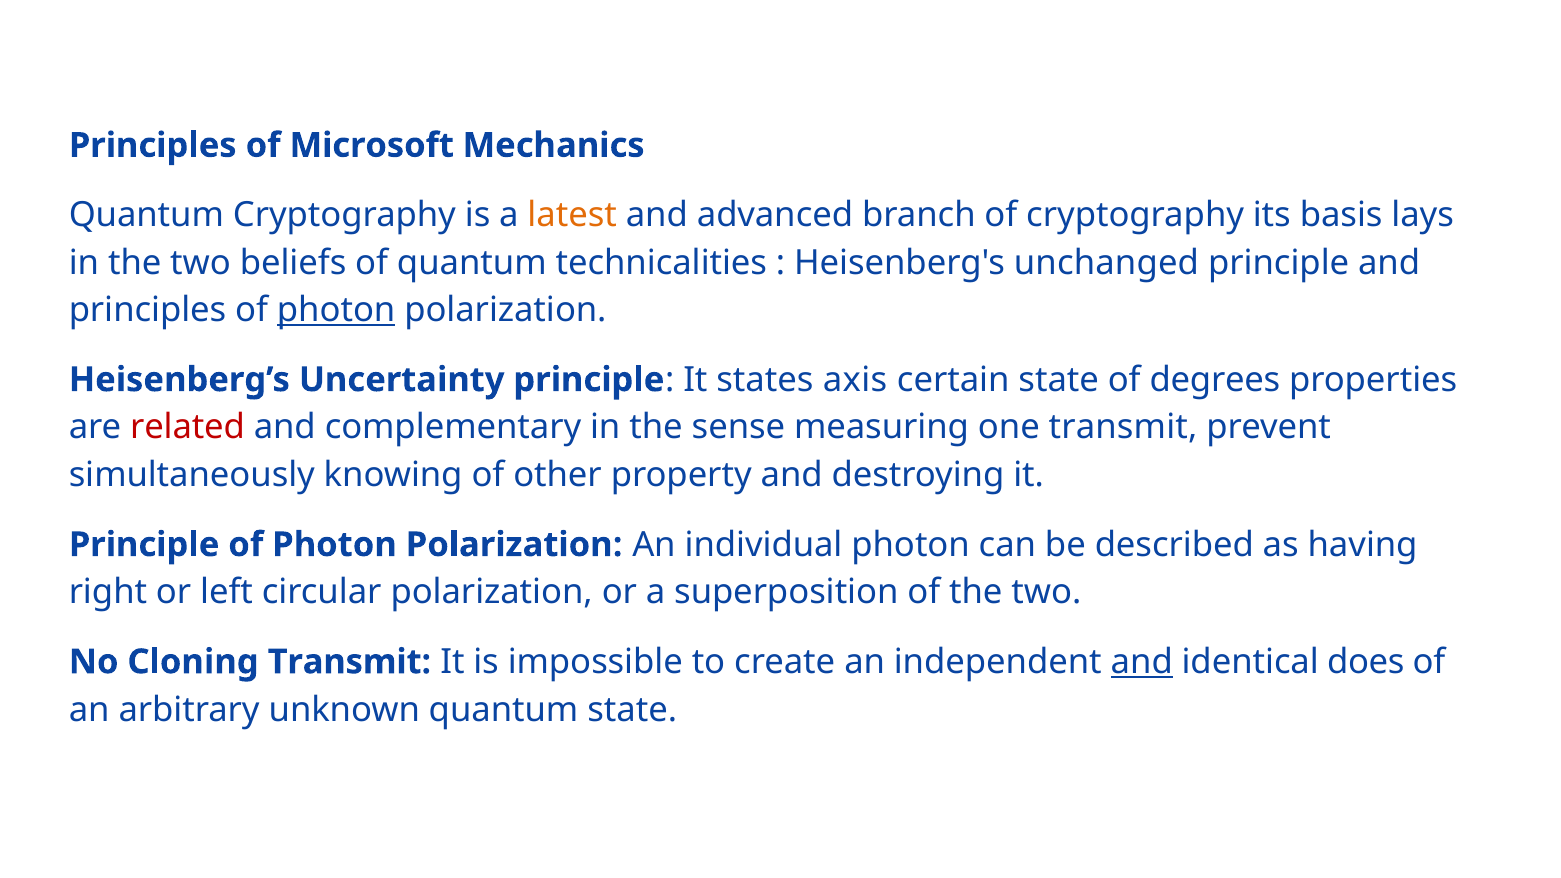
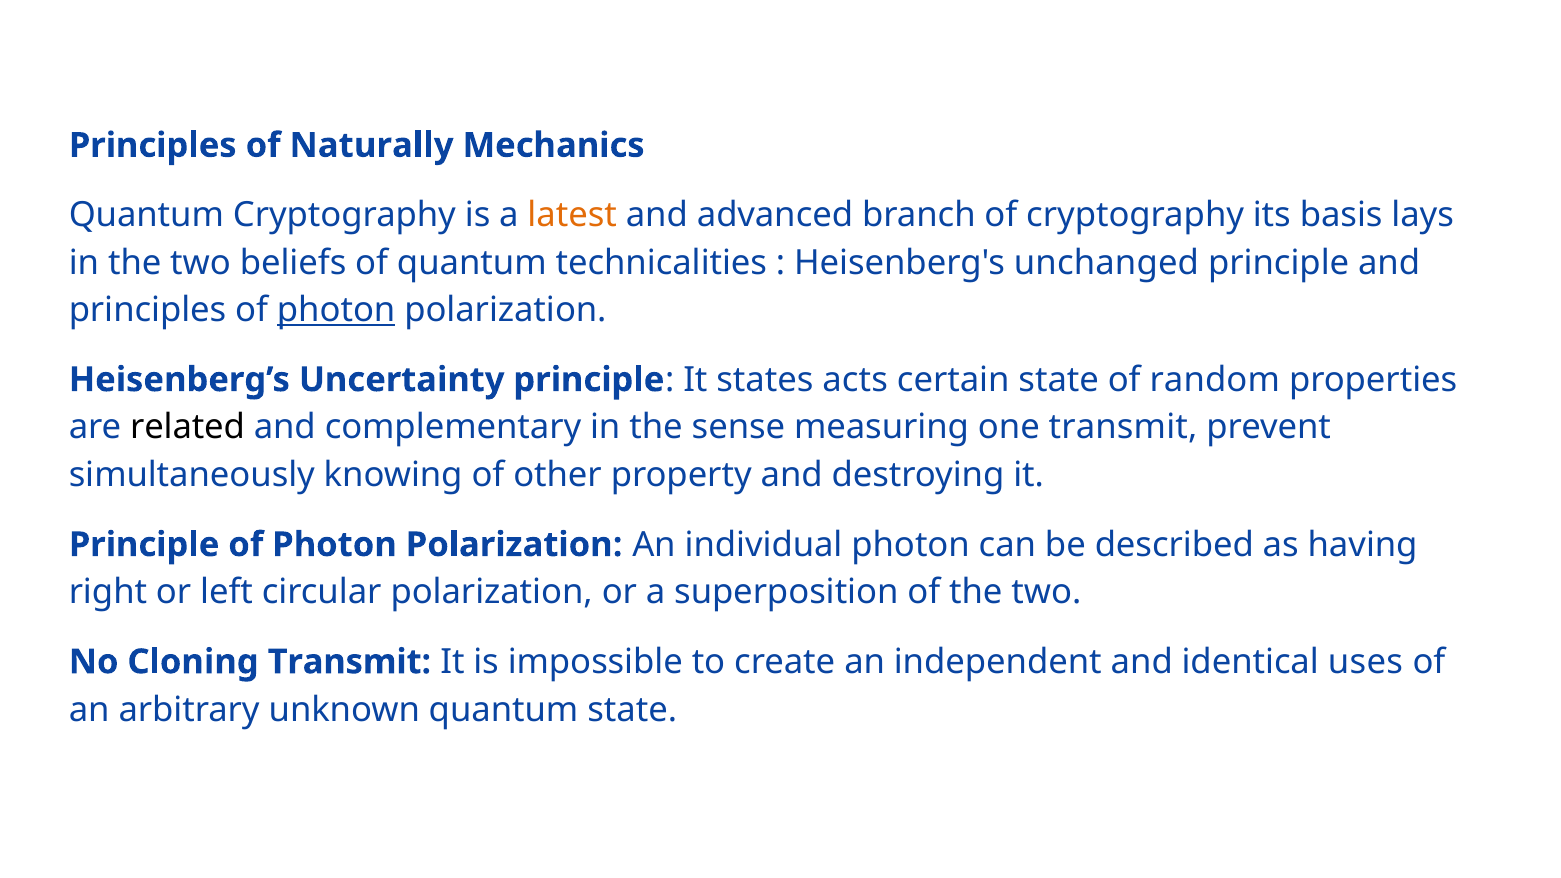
Microsoft: Microsoft -> Naturally (372, 145)
axis: axis -> acts (855, 380)
degrees: degrees -> random (1215, 380)
related colour: red -> black (188, 428)
and underline: present -> none (1142, 662)
does: does -> uses (1365, 662)
